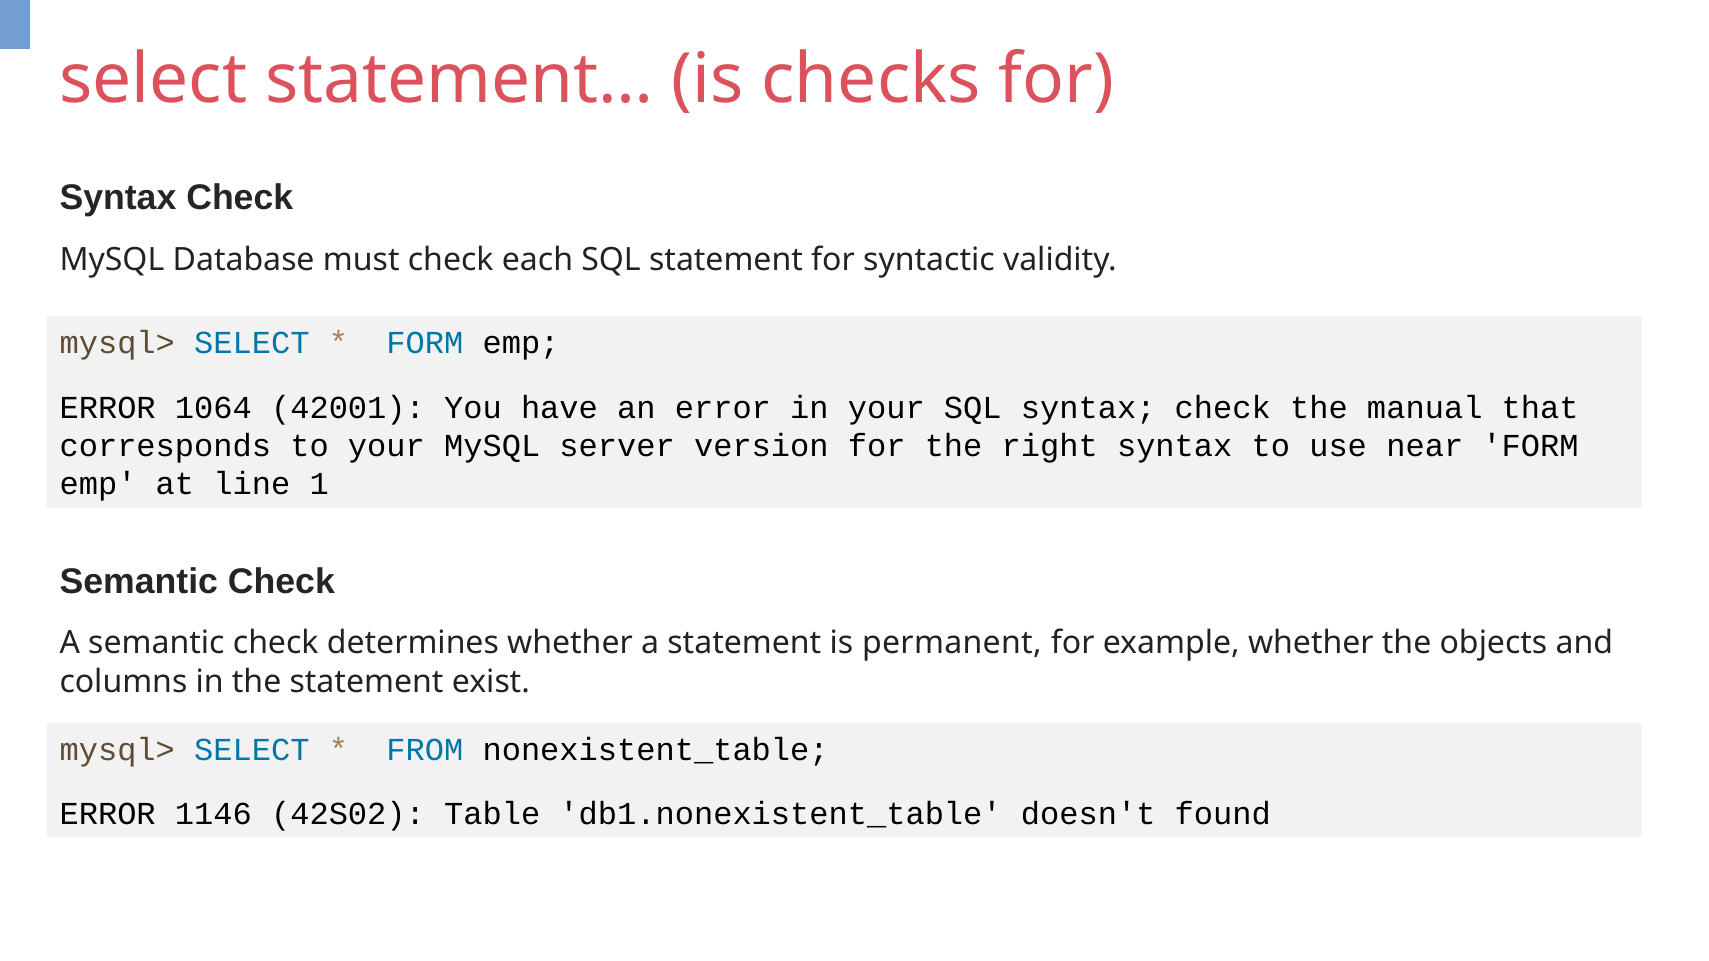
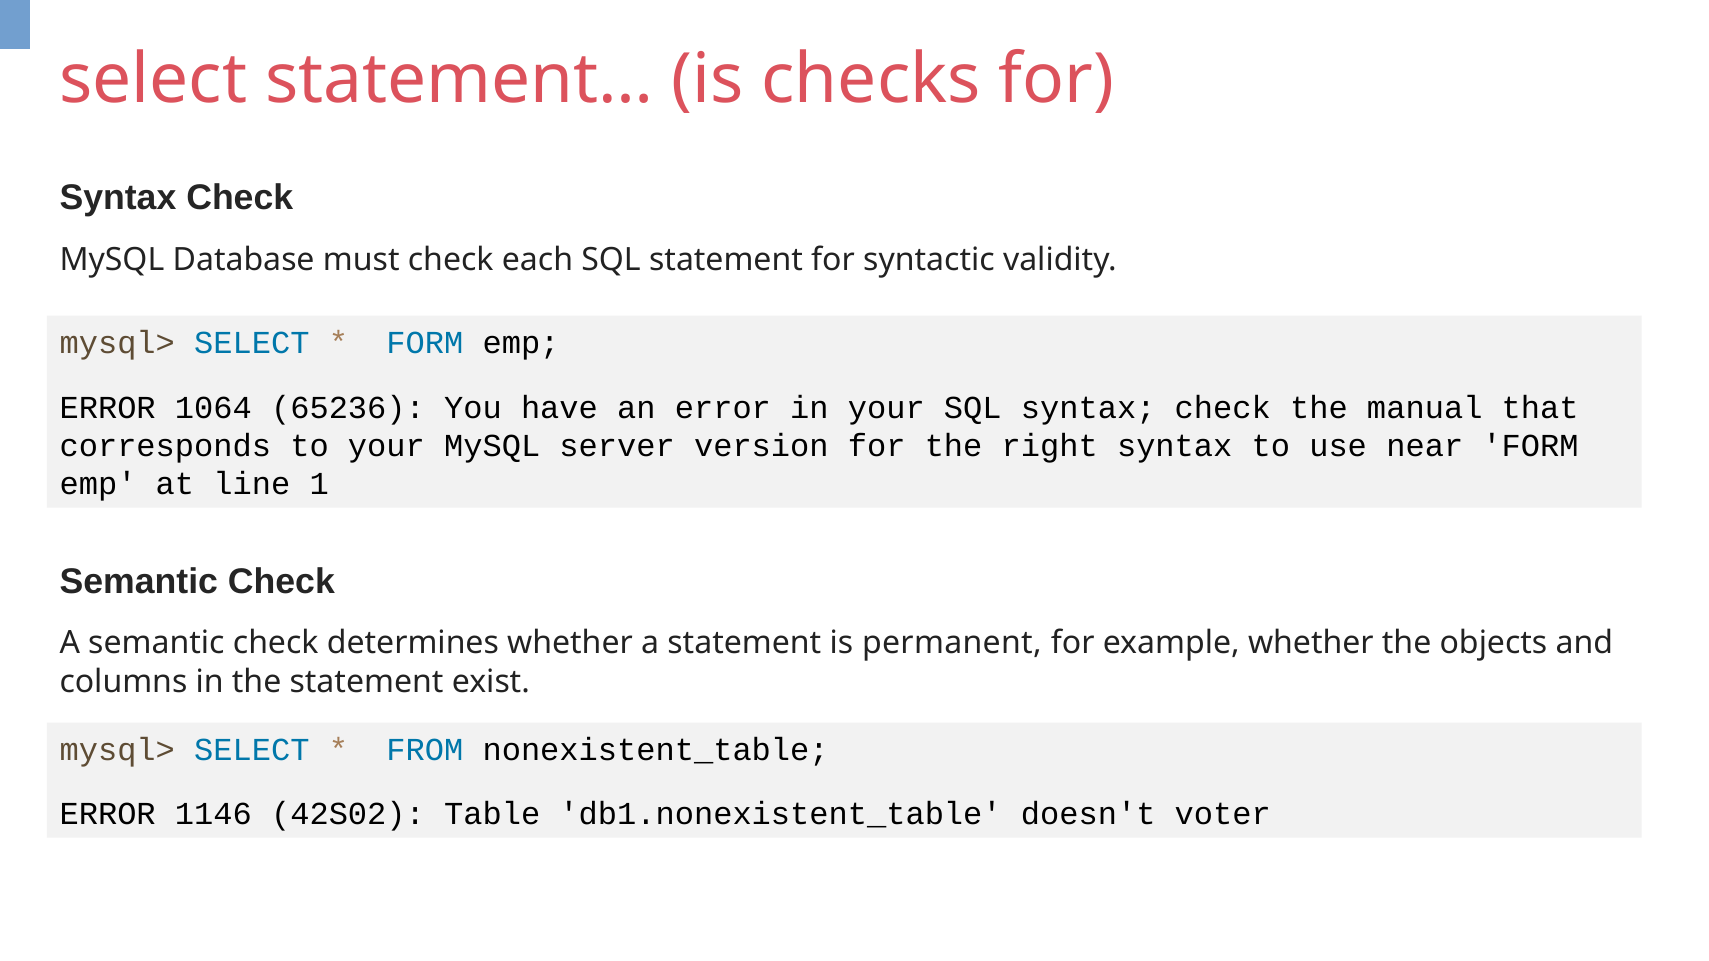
42001: 42001 -> 65236 (348, 408)
found: found -> voter (1223, 815)
